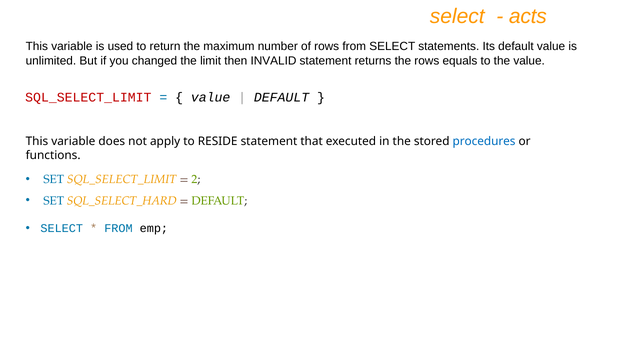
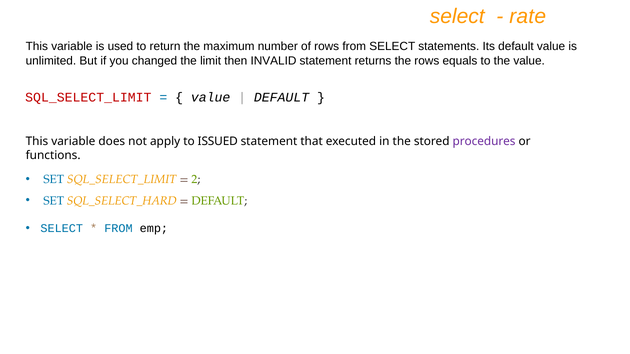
acts: acts -> rate (528, 16)
RESIDE: RESIDE -> ISSUED (218, 141)
procedures colour: blue -> purple (484, 141)
